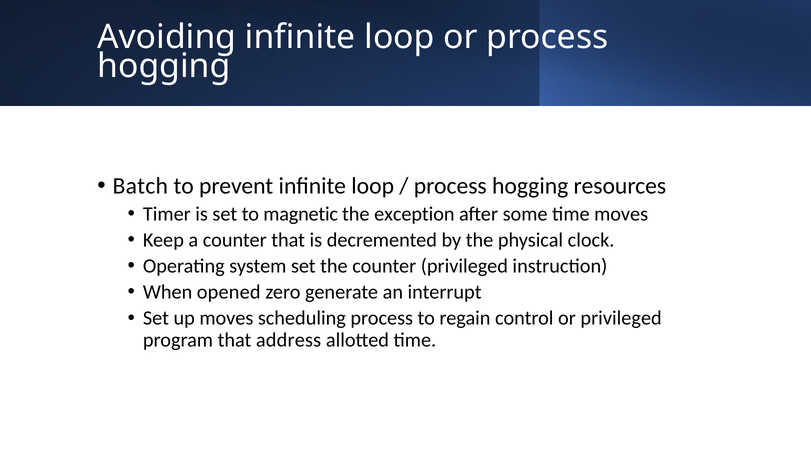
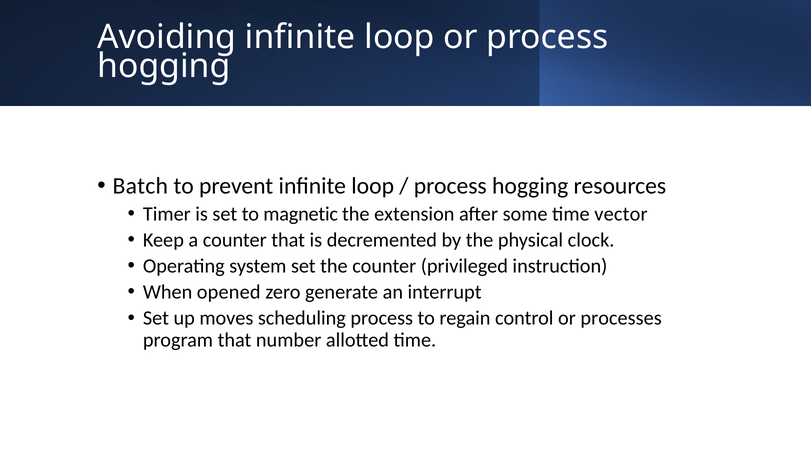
exception: exception -> extension (414, 214)
time moves: moves -> vector (621, 214)
or privileged: privileged -> processes (621, 318)
address: address -> number (289, 340)
